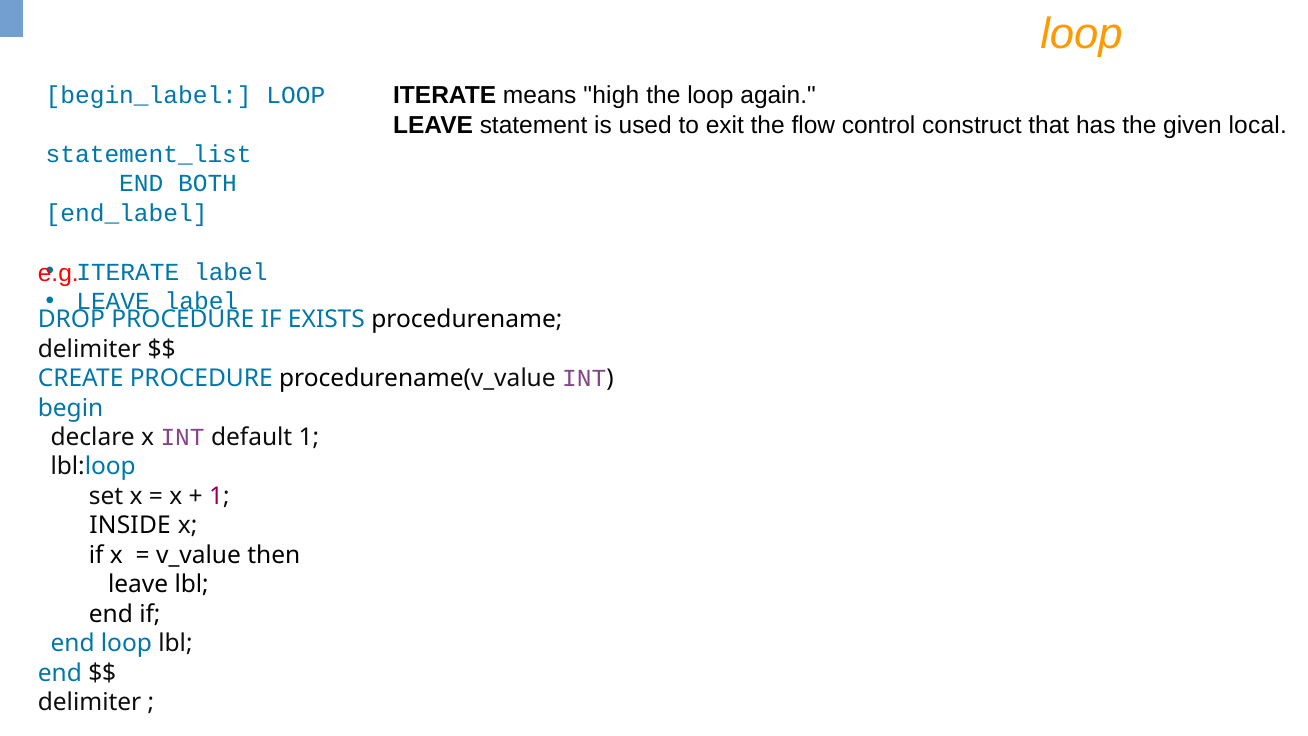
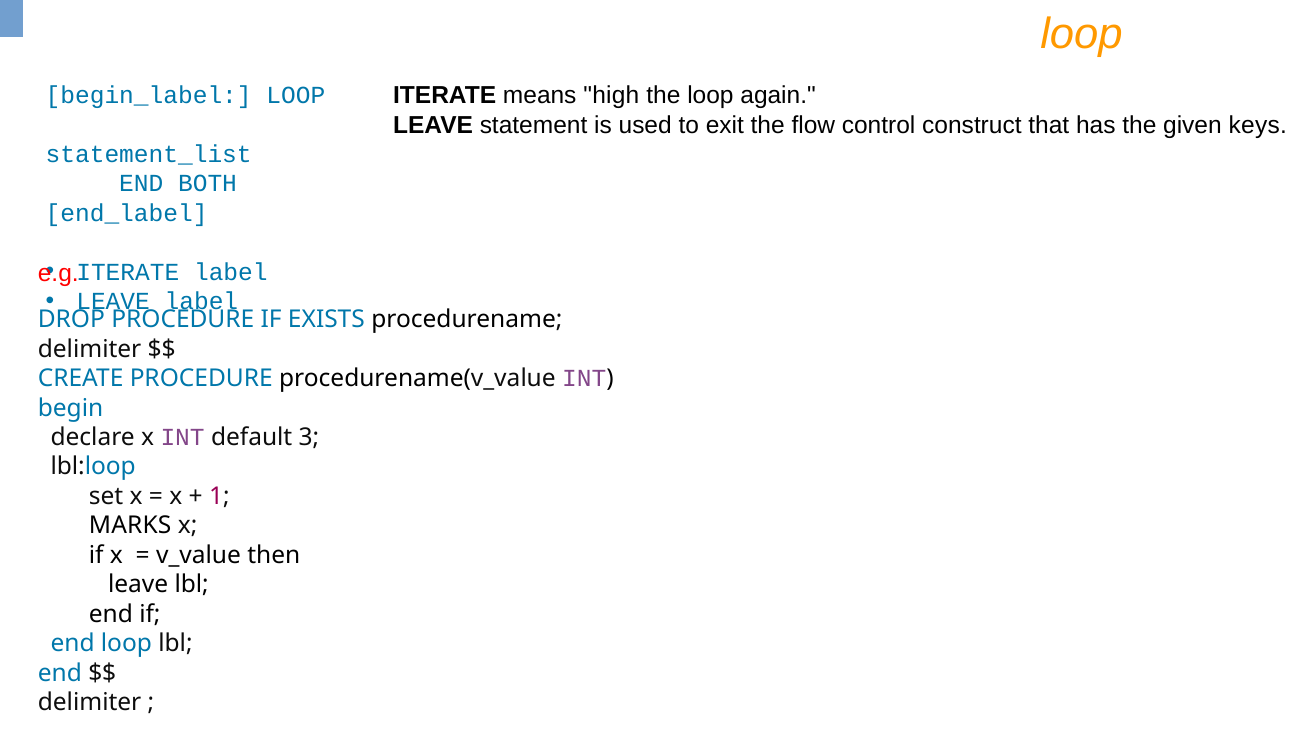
local: local -> keys (1258, 125)
default 1: 1 -> 3 (309, 437)
INSIDE: INSIDE -> MARKS (130, 526)
